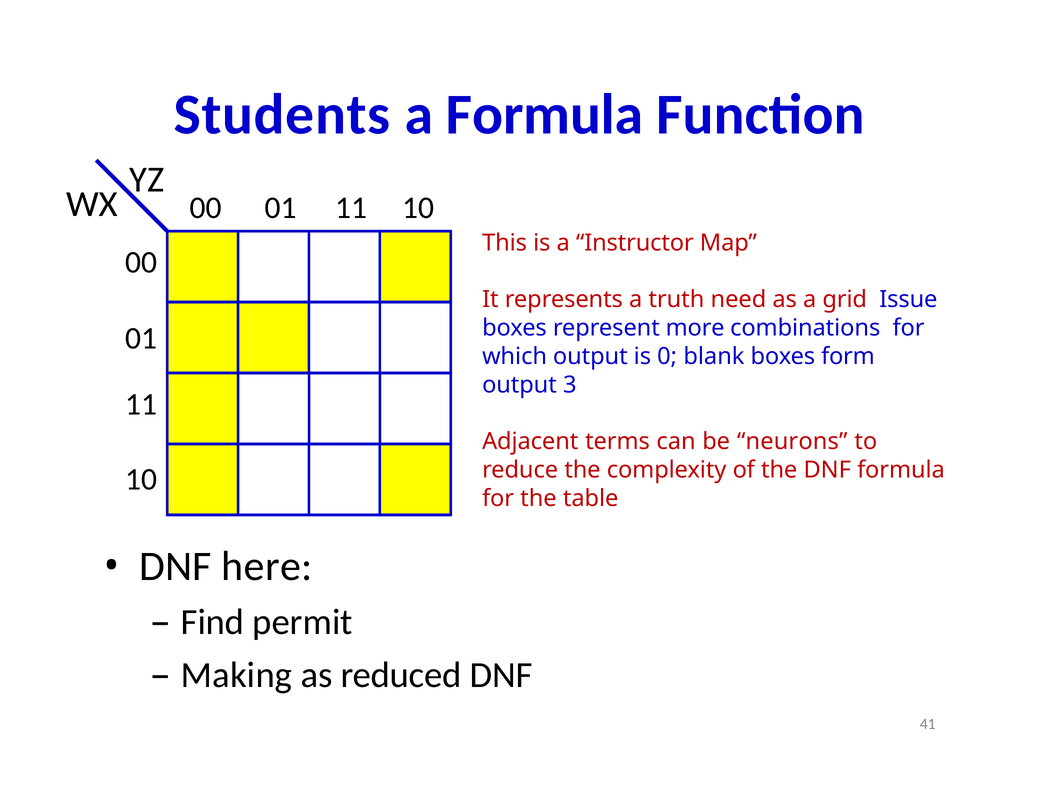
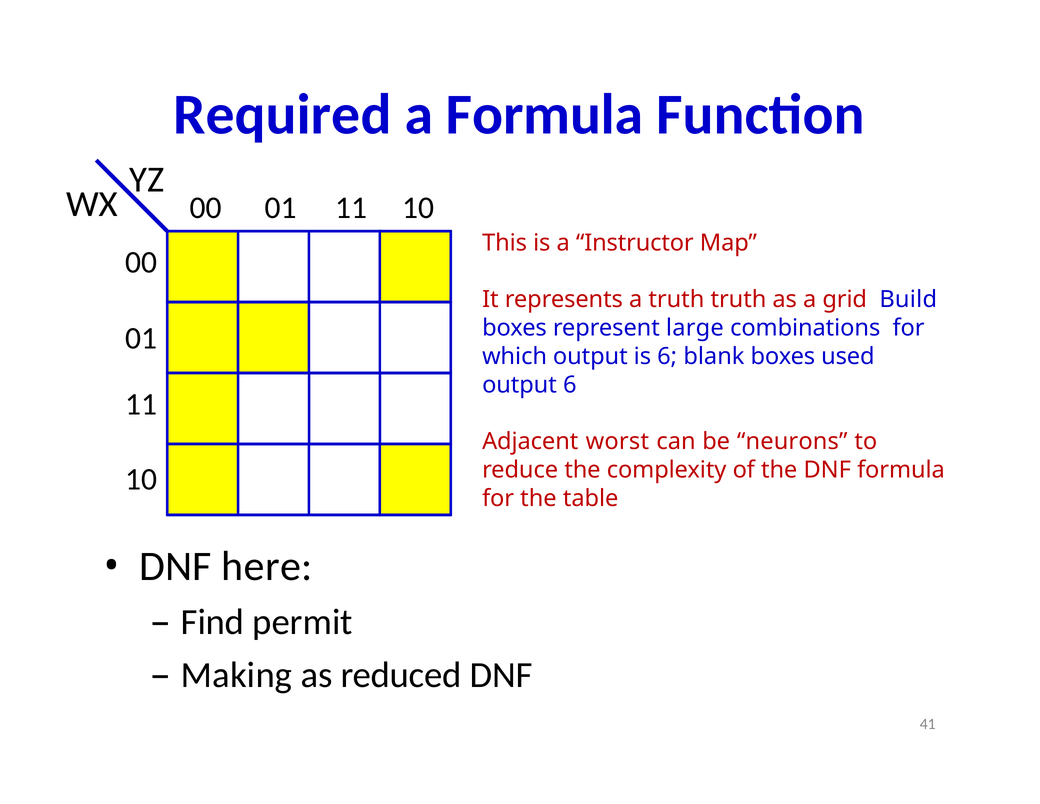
Students: Students -> Required (282, 114)
truth need: need -> truth (738, 299)
Issue: Issue -> Build (908, 299)
more: more -> large (695, 328)
is 0: 0 -> 6 (667, 356)
form: form -> used (848, 356)
output 3: 3 -> 6 (570, 385)
terms: terms -> worst (617, 441)
